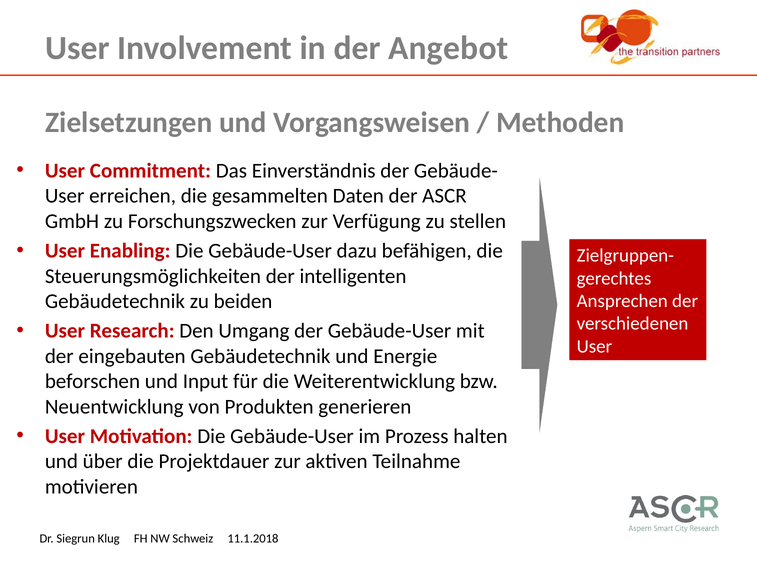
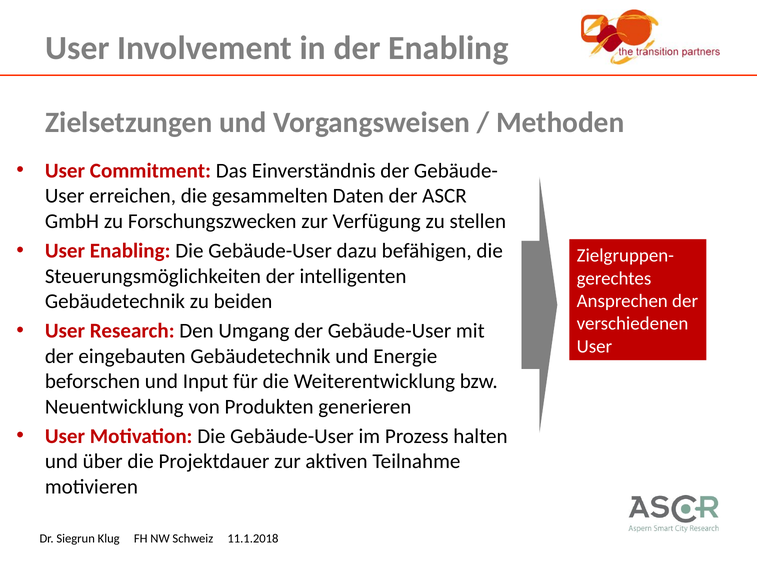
der Angebot: Angebot -> Enabling (448, 48)
